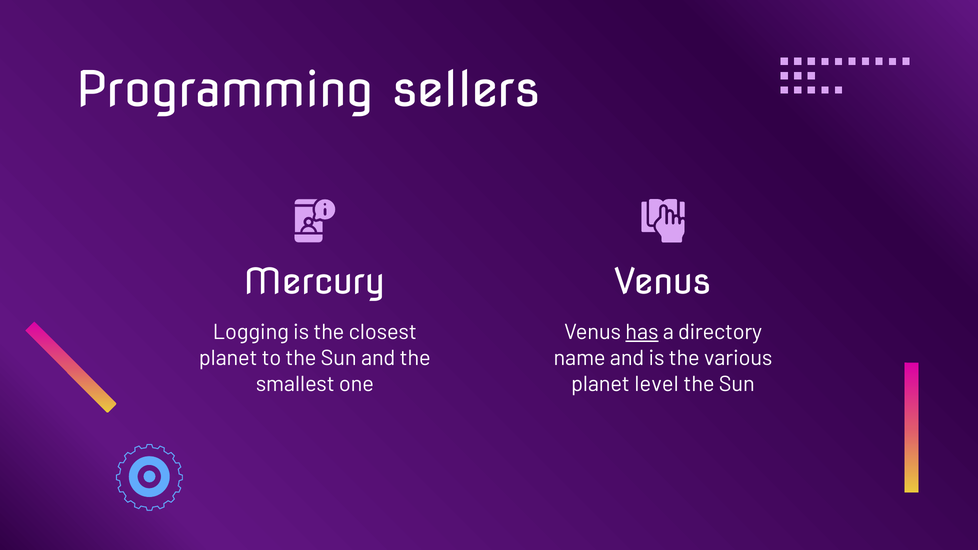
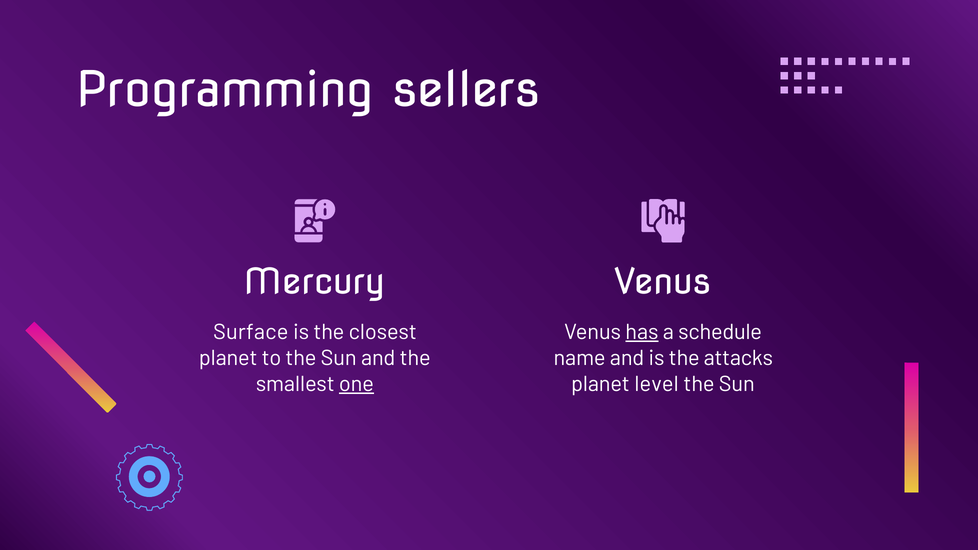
Logging: Logging -> Surface (251, 332)
directory: directory -> schedule (720, 332)
various: various -> attacks (738, 358)
one underline: none -> present (356, 384)
